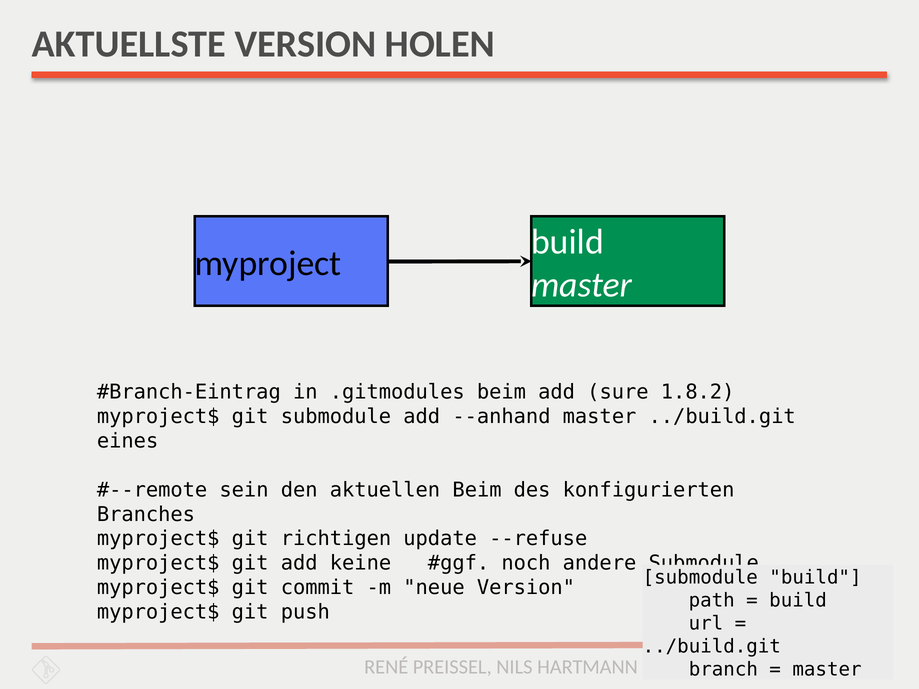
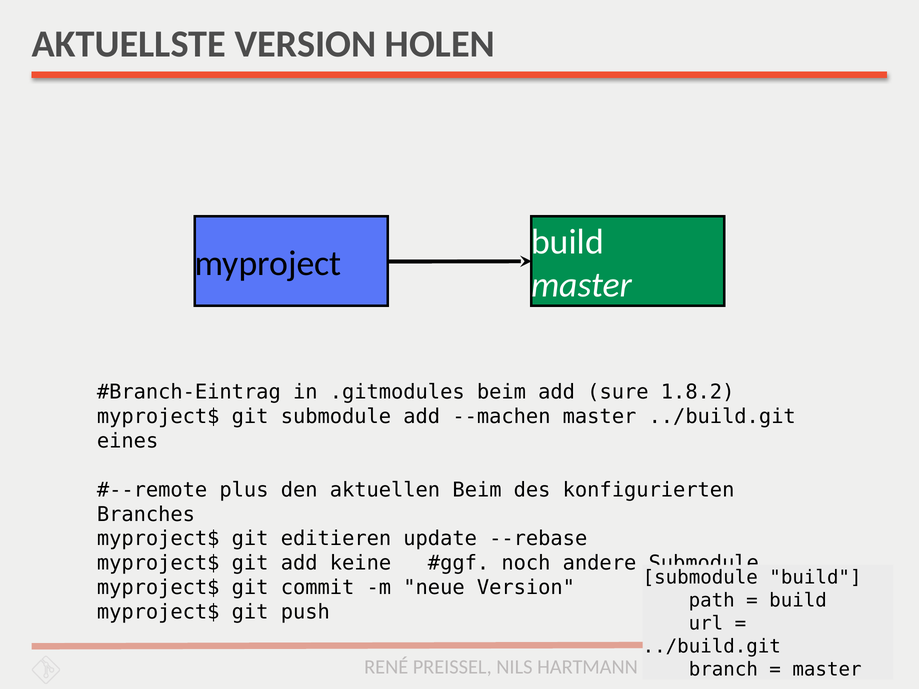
--anhand: --anhand -> --machen (502, 416)
sein: sein -> plus (244, 490)
richtigen: richtigen -> editieren (336, 539)
--refuse: --refuse -> --rebase (538, 539)
